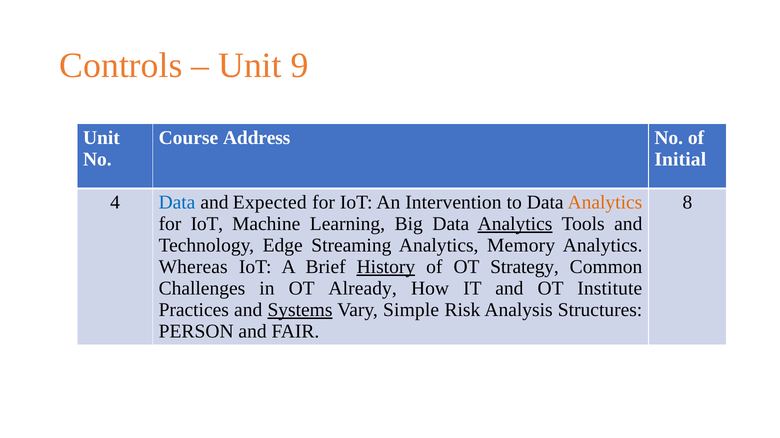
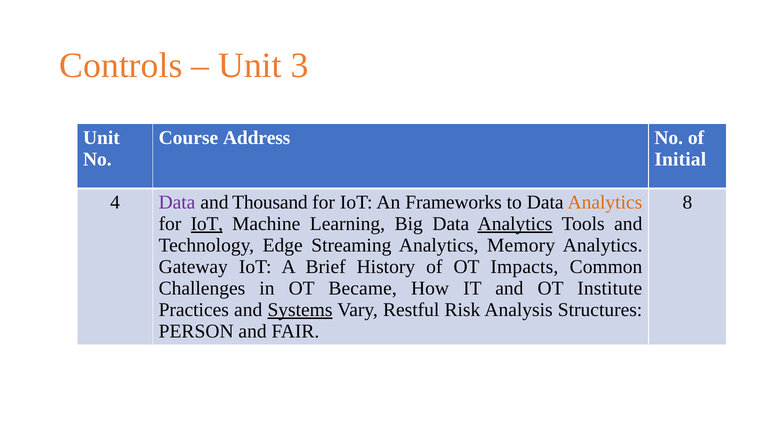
9: 9 -> 3 (300, 66)
Data colour: blue -> purple (177, 203)
Expected: Expected -> Thousand (270, 203)
Intervention: Intervention -> Frameworks (454, 203)
IoT underline: none -> present (207, 224)
Whereas: Whereas -> Gateway (193, 267)
History underline: present -> none (386, 267)
Strategy: Strategy -> Impacts (524, 267)
Already: Already -> Became (363, 289)
Simple: Simple -> Restful (411, 310)
